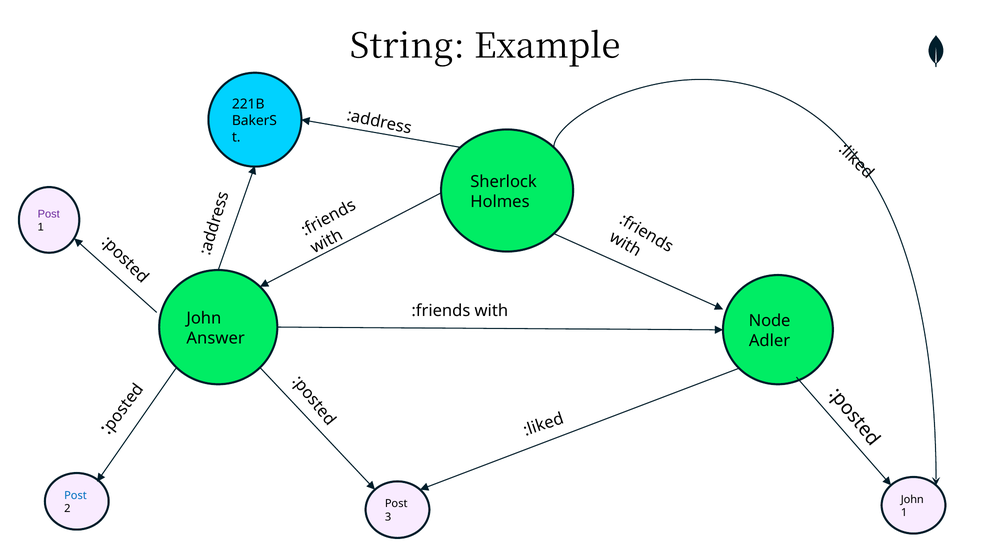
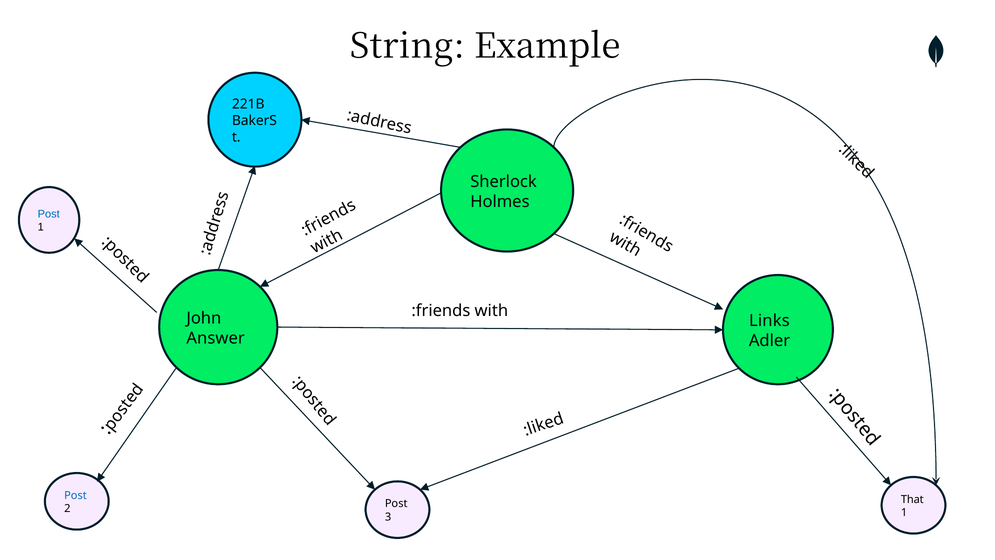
Post colour: purple -> blue (49, 214)
Node: Node -> Links (769, 321)
John: John -> That (912, 499)
